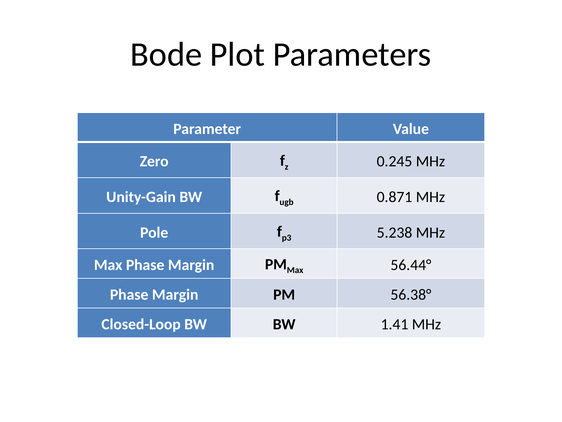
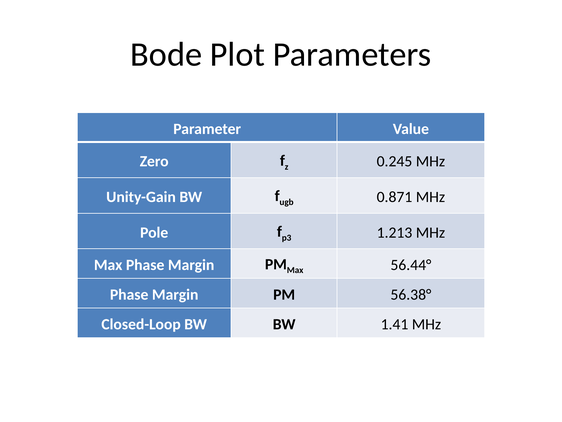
5.238: 5.238 -> 1.213 (394, 232)
